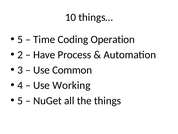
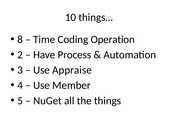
5: 5 -> 8 (20, 39)
Common: Common -> Appraise (72, 70)
Working: Working -> Member (71, 85)
